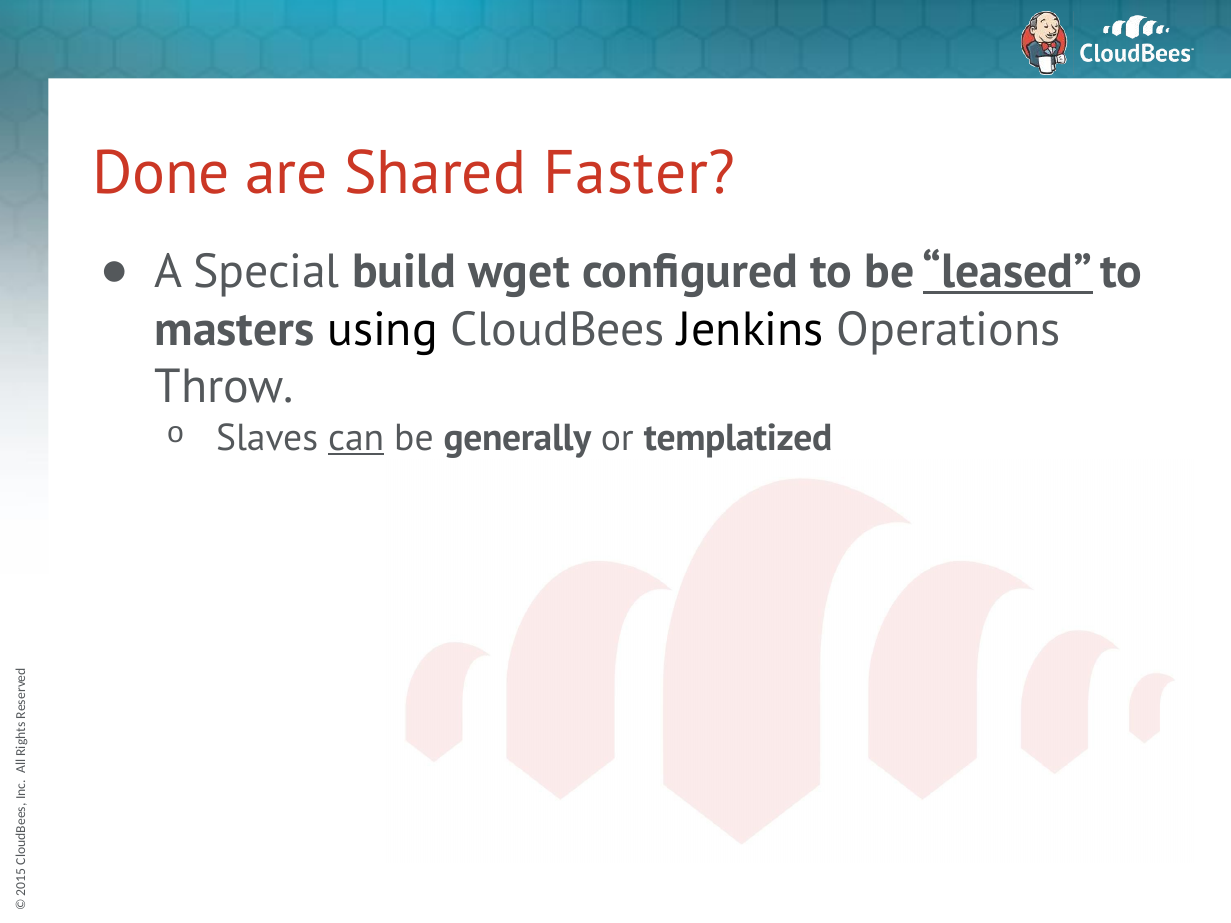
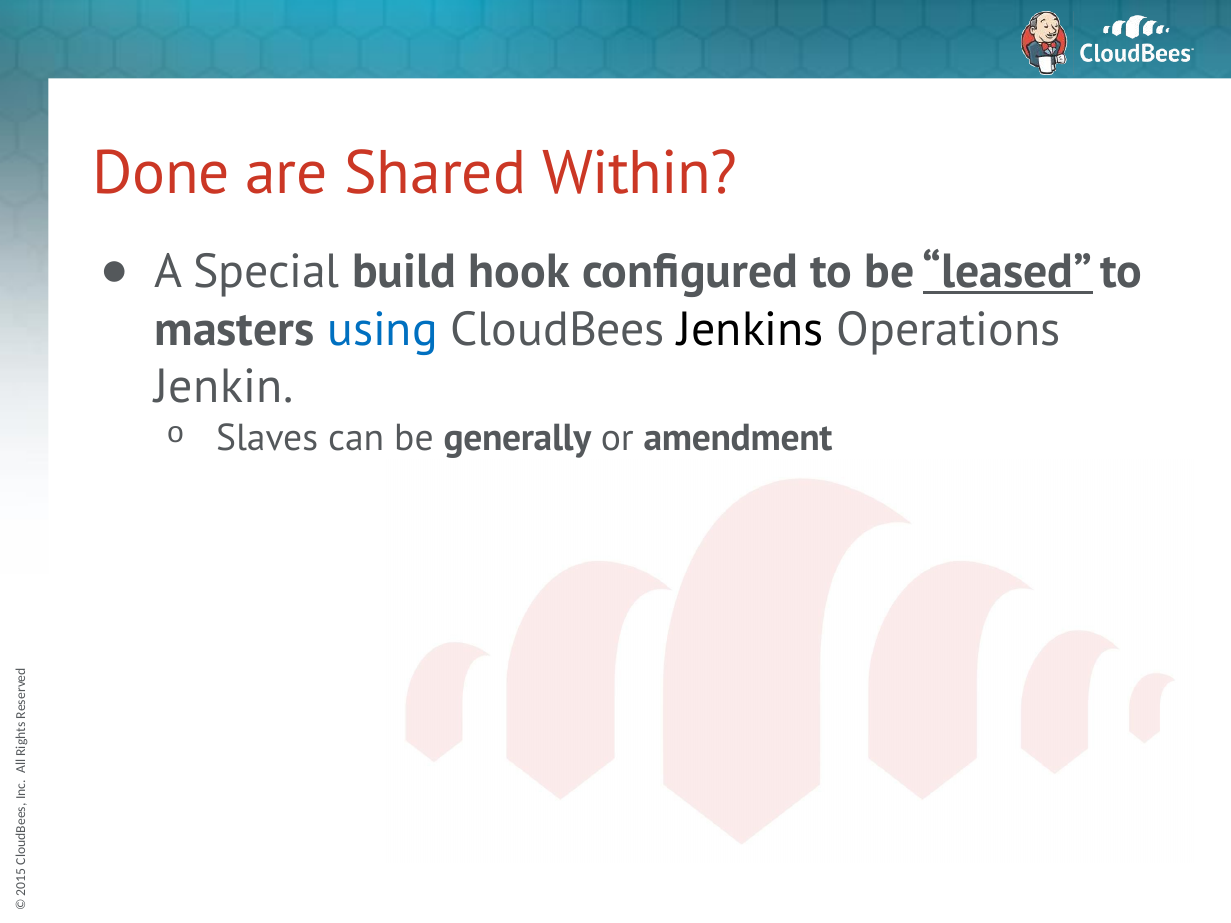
Faster: Faster -> Within (640, 173)
wget: wget -> hook (519, 272)
using colour: black -> blue (383, 330)
Throw: Throw -> Jenkin (224, 387)
can underline: present -> none (356, 438)
templatized: templatized -> amendment (738, 438)
